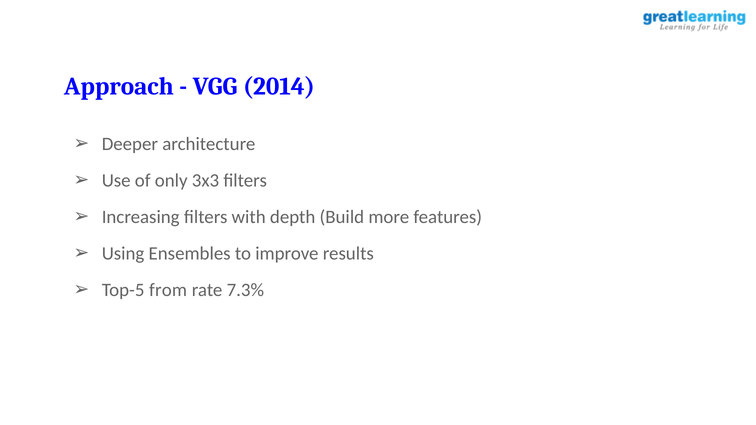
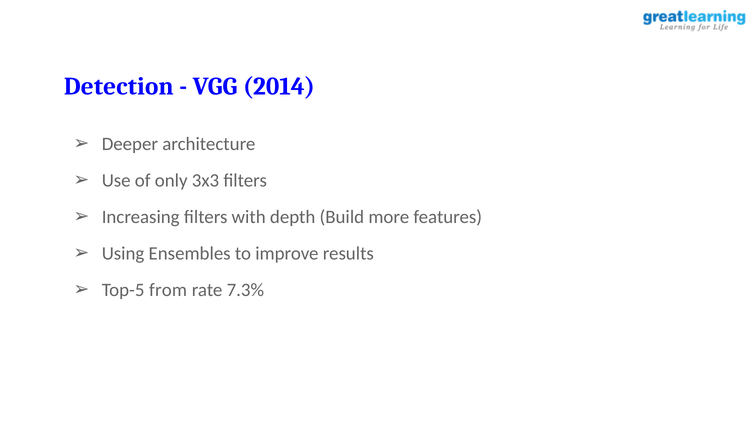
Approach: Approach -> Detection (119, 86)
